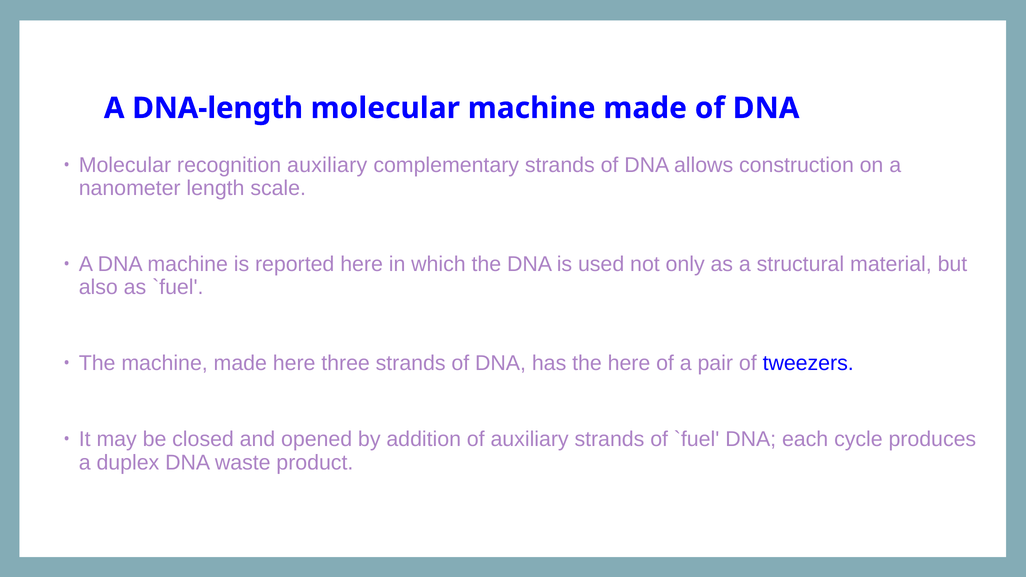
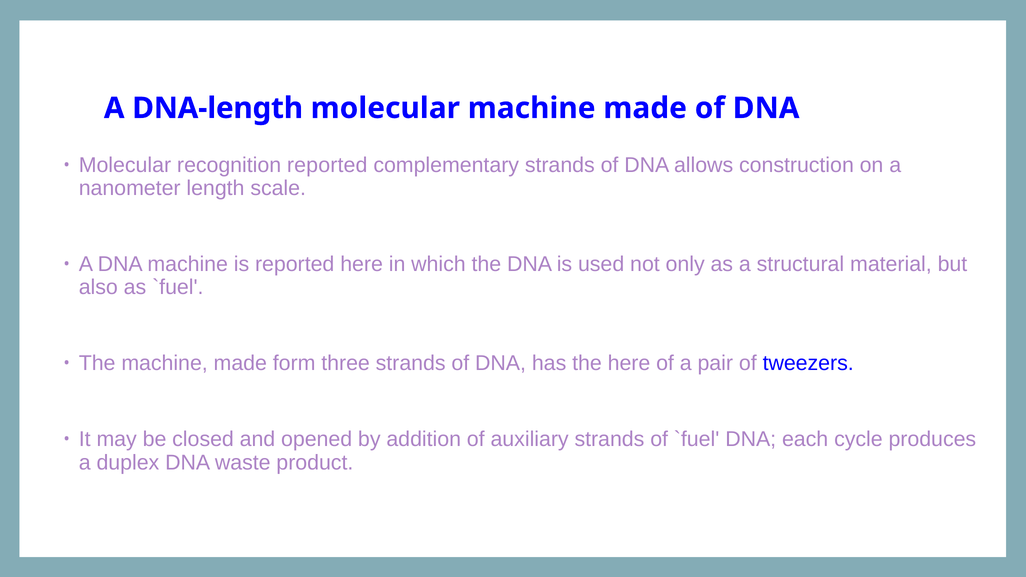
recognition auxiliary: auxiliary -> reported (327, 165)
made here: here -> form (294, 364)
